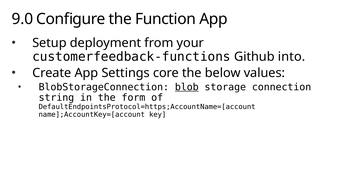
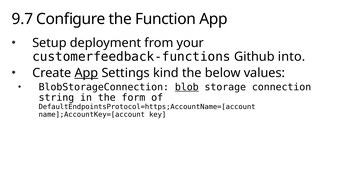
9.0: 9.0 -> 9.7 (22, 19)
App underline: none -> present (86, 73)
core: core -> kind (166, 73)
